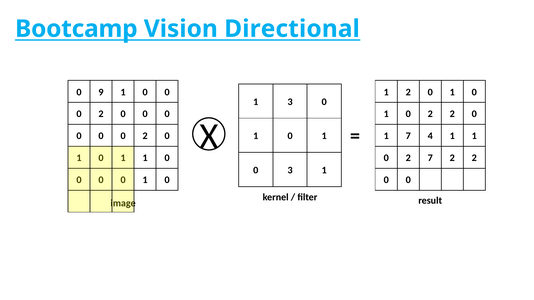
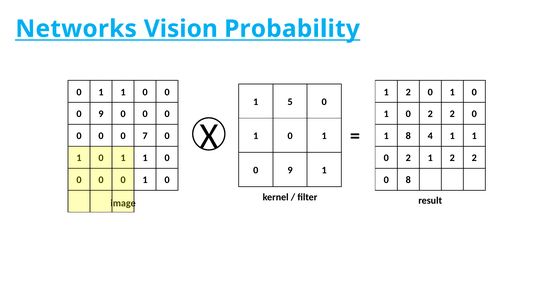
Bootcamp: Bootcamp -> Networks (76, 29)
Directional: Directional -> Probability (292, 29)
9: 9 -> 1 (101, 92)
1 3: 3 -> 5 (290, 102)
2: 2 -> 9 (101, 114)
0 0 2: 2 -> 7 (145, 136)
1 7: 7 -> 8 (408, 136)
2 7: 7 -> 1 (430, 158)
3: 3 -> 9 (290, 170)
0: 0 -> 8 (408, 180)
